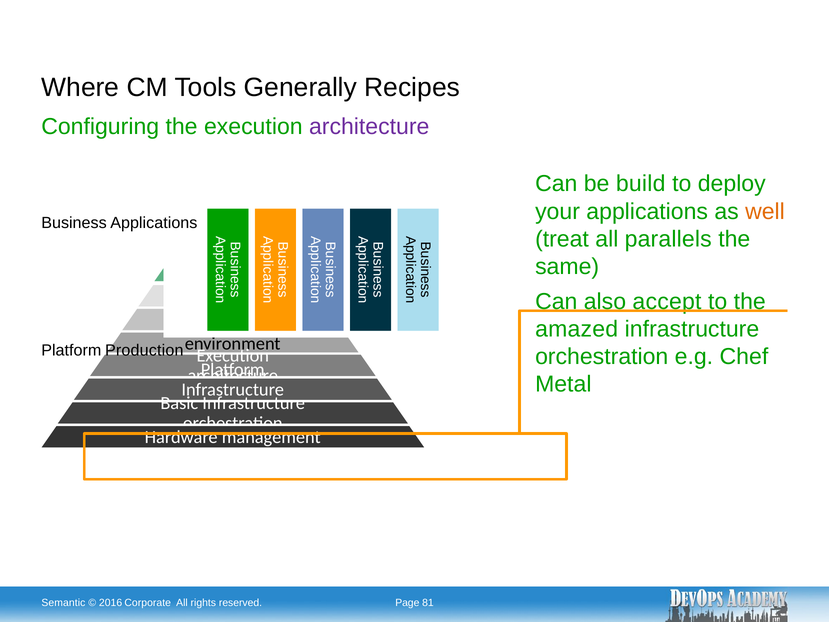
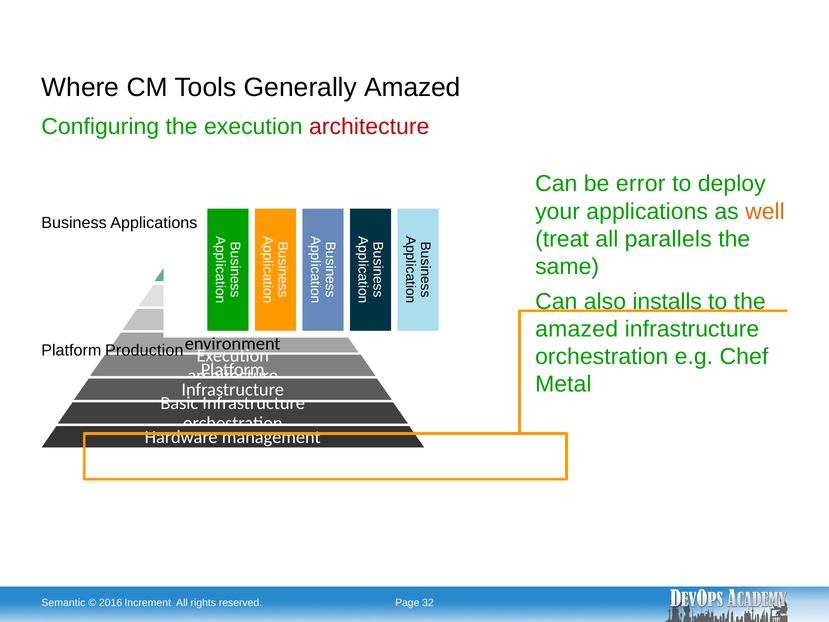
Generally Recipes: Recipes -> Amazed (412, 87)
architecture colour: purple -> red (369, 127)
build: build -> error (641, 184)
accept: accept -> installs (667, 301)
Corporate: Corporate -> Increment (148, 603)
81: 81 -> 32 (428, 603)
